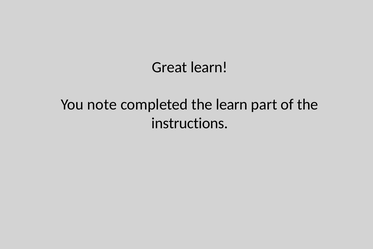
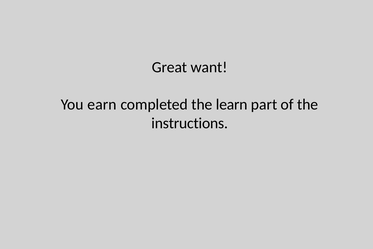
Great learn: learn -> want (209, 67)
note: note -> earn (102, 104)
